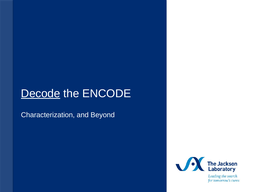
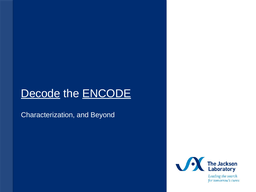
ENCODE underline: none -> present (107, 93)
